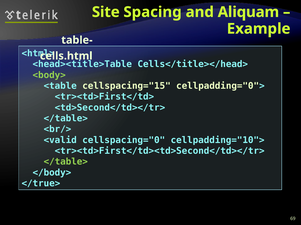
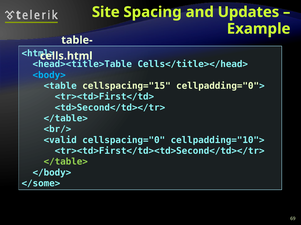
Aliquam: Aliquam -> Updates (248, 12)
<body> colour: light green -> light blue (49, 75)
</true>: </true> -> </some> (41, 184)
